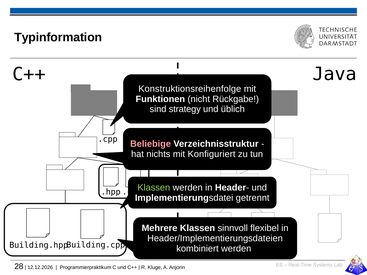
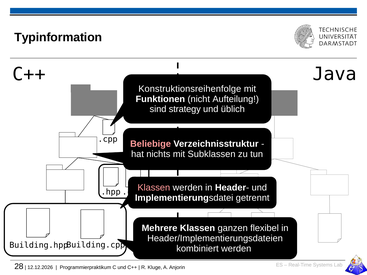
Rückgabe: Rückgabe -> Aufteilung (236, 99)
Konfiguriert: Konfiguriert -> Subklassen (212, 154)
Klassen colour: light green -> pink (154, 188)
sinnvoll: sinnvoll -> ganzen (233, 228)
